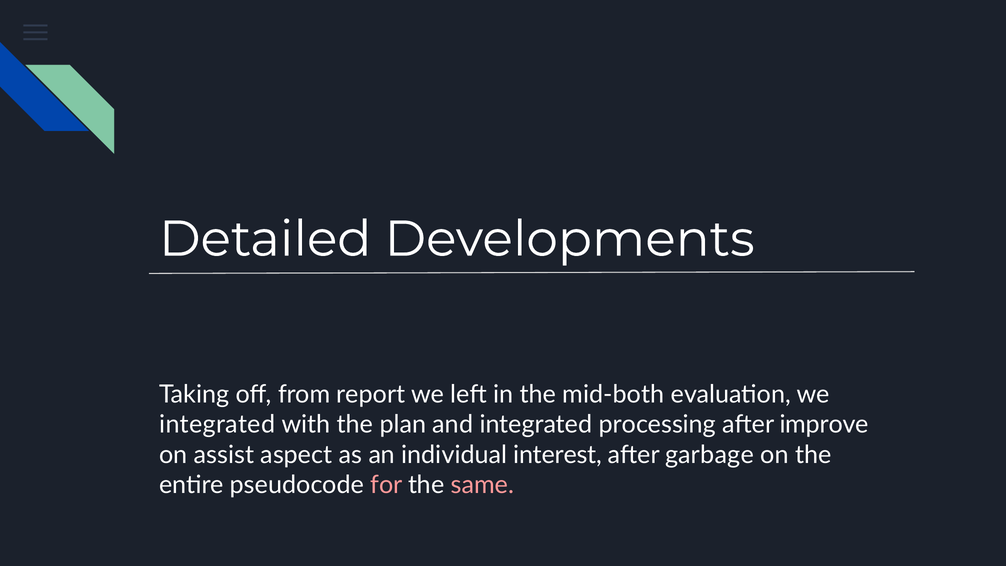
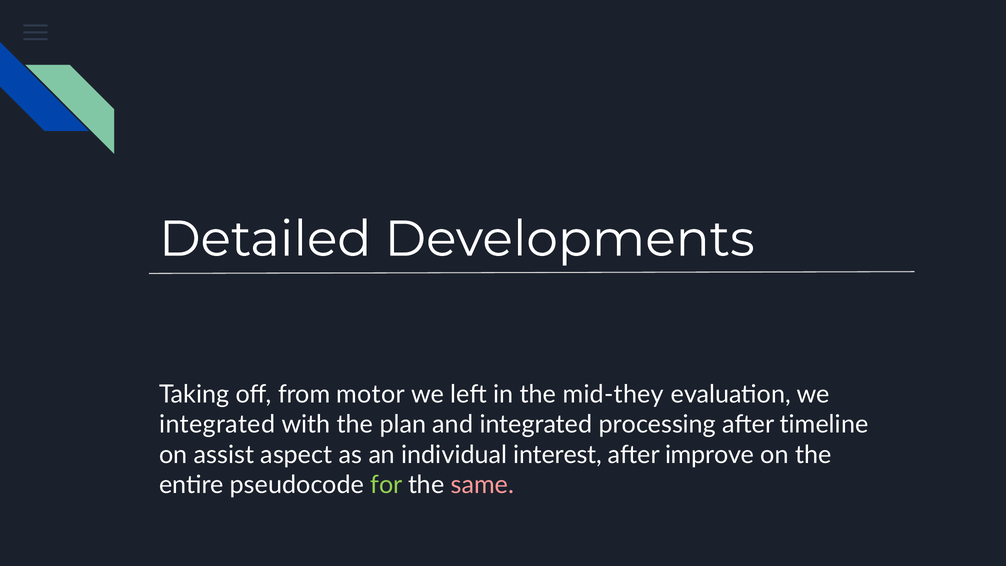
report: report -> motor (371, 394)
mid-both: mid-both -> mid-they (613, 394)
improve: improve -> timeline (824, 425)
garbage: garbage -> improve (710, 455)
for colour: pink -> light green (386, 485)
